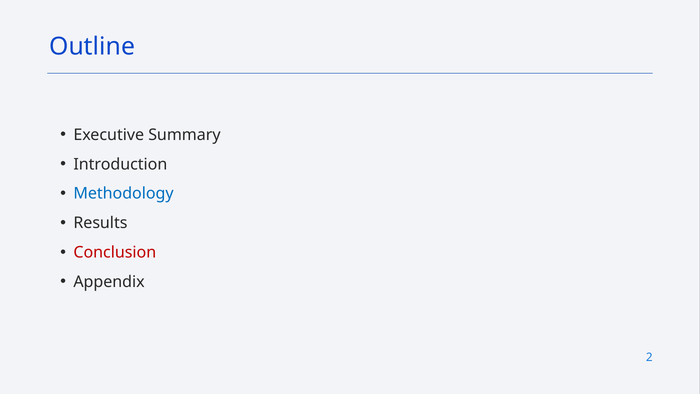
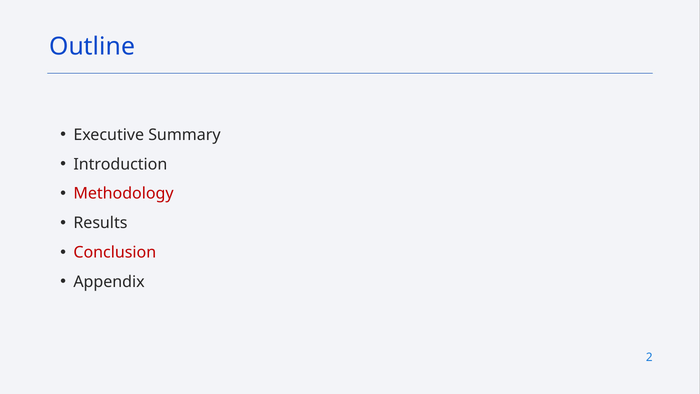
Methodology colour: blue -> red (124, 194)
